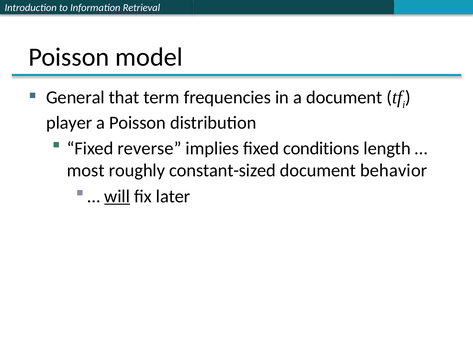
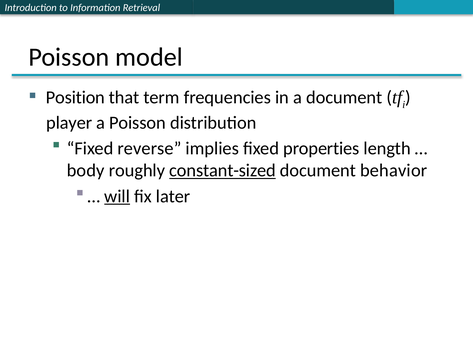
General: General -> Position (75, 97)
conditions: conditions -> properties (321, 148)
most: most -> body (86, 170)
constant-sized underline: none -> present (223, 170)
